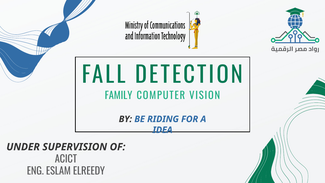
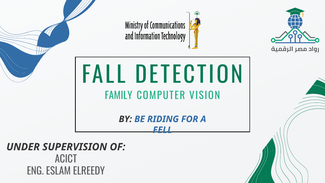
IDEA: IDEA -> FELL (162, 130)
